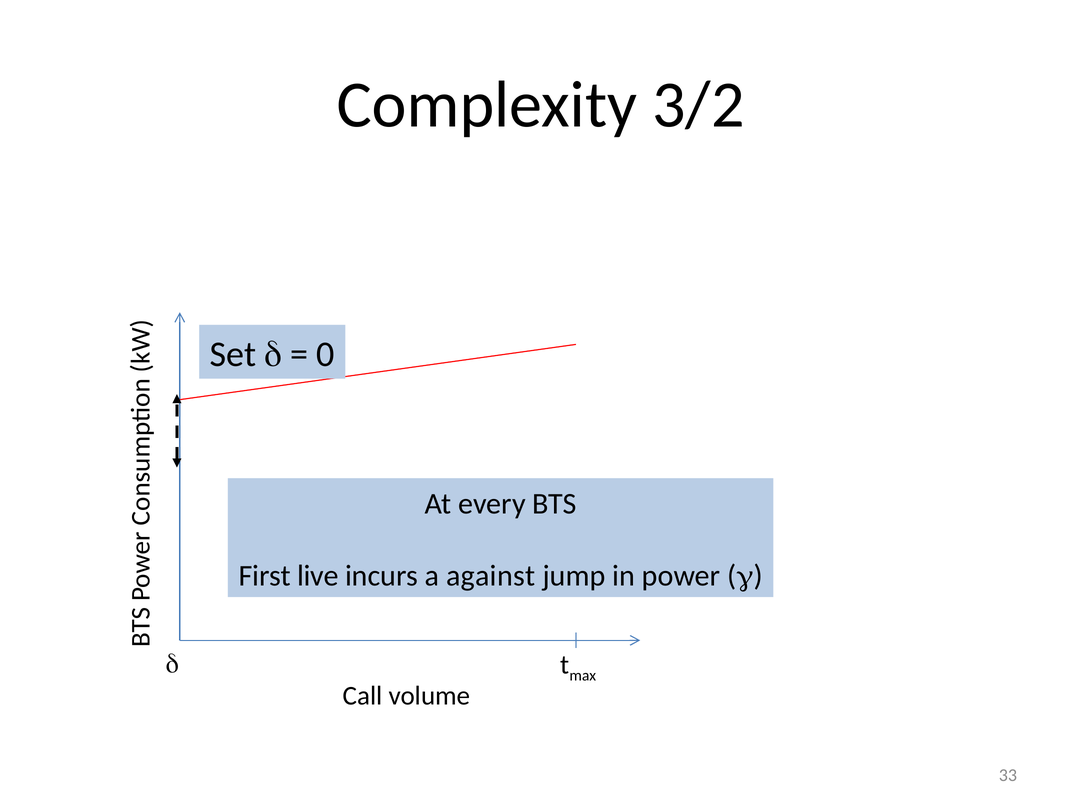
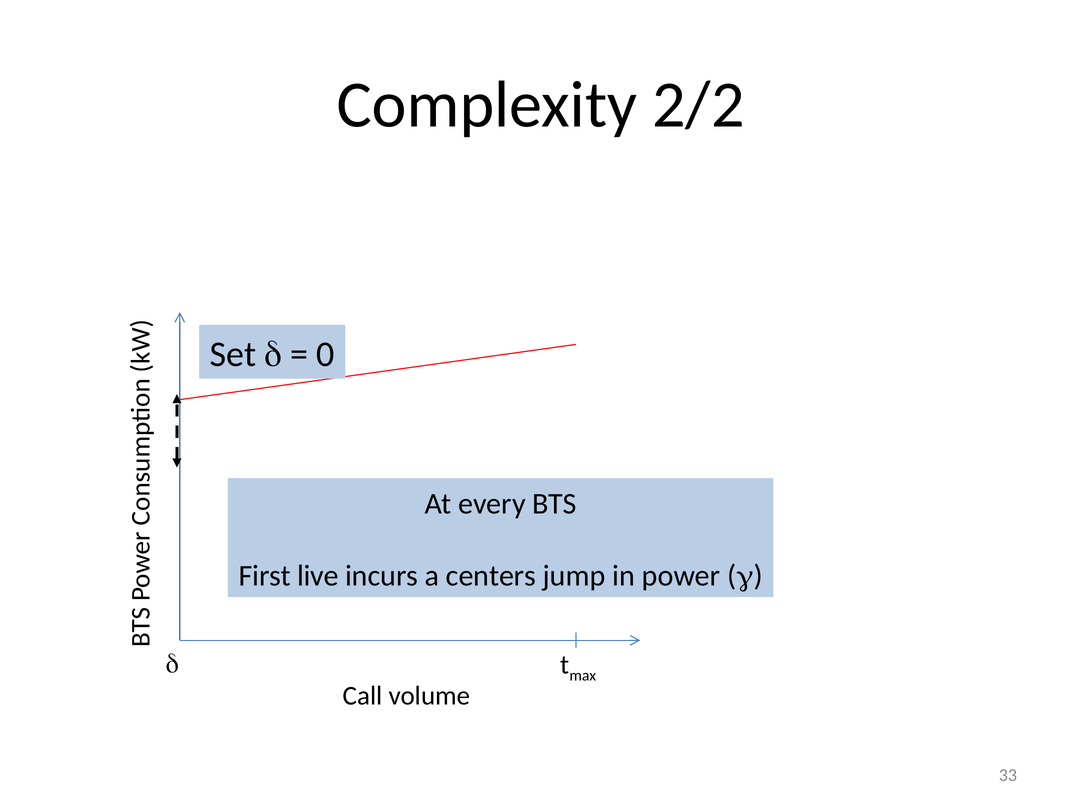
3/2: 3/2 -> 2/2 (698, 105)
against: against -> centers (491, 576)
